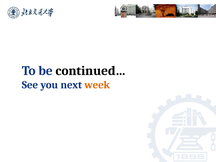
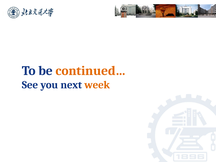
continued… colour: black -> orange (91, 71)
